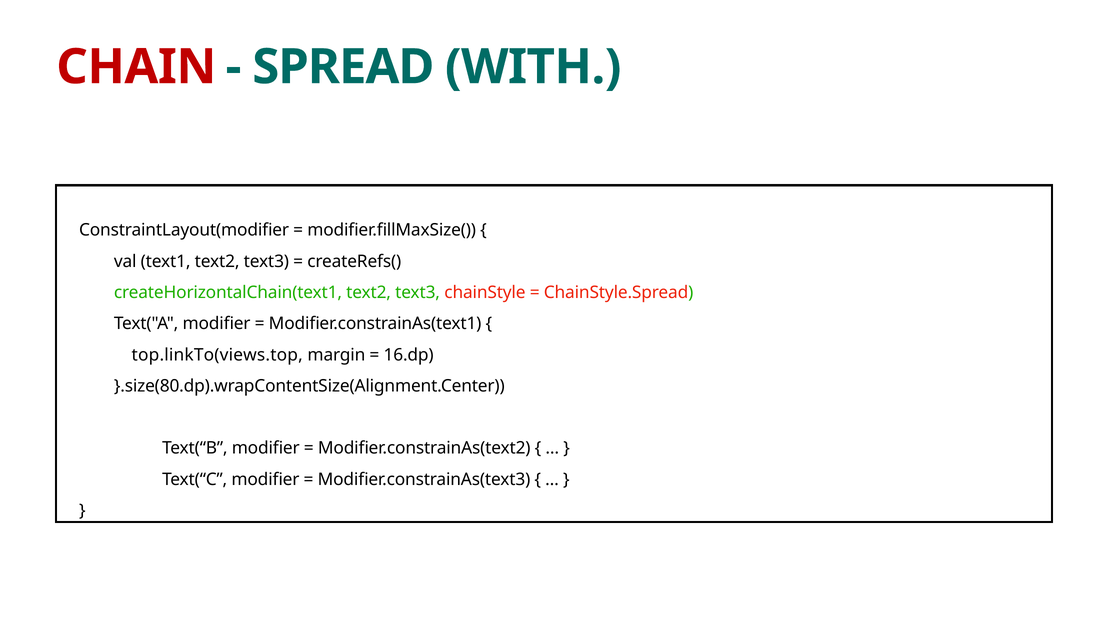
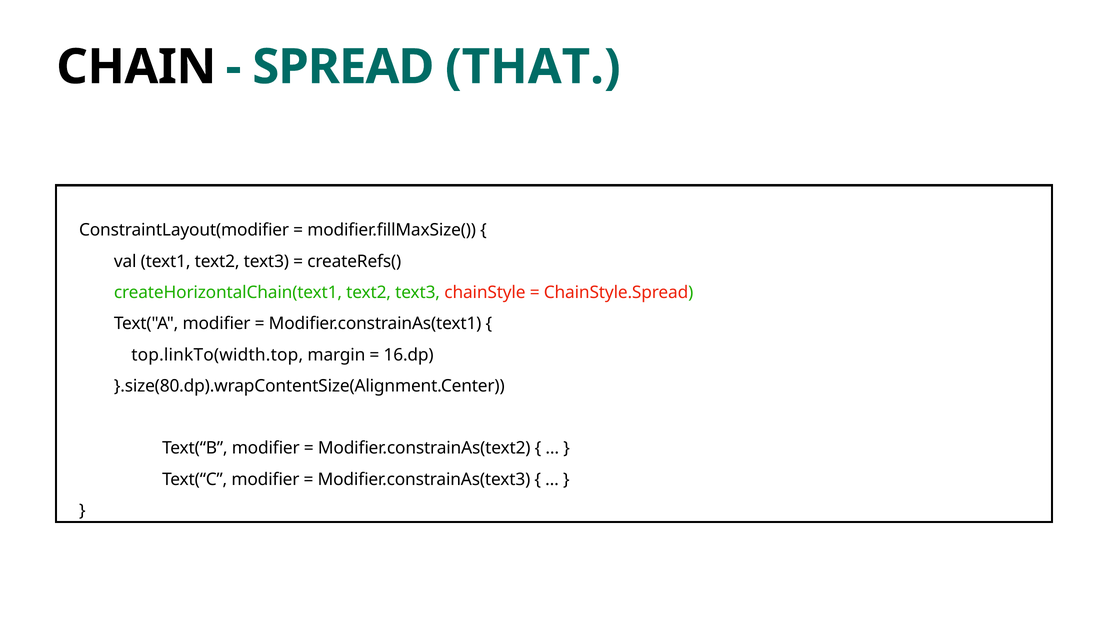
CHAIN colour: red -> black (136, 67)
WITH: WITH -> THAT (533, 67)
top.linkTo(views.top: top.linkTo(views.top -> top.linkTo(width.top (217, 355)
